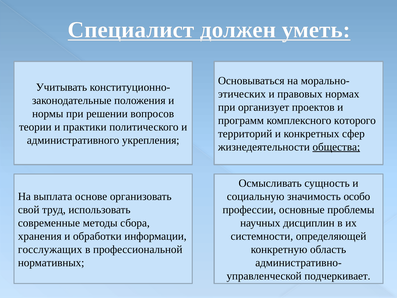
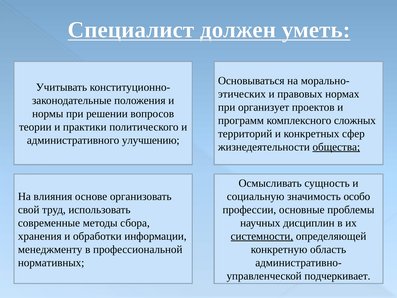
которого: которого -> сложных (355, 120)
укрепления: укрепления -> улучшению (151, 140)
выплата: выплата -> влияния (53, 196)
системности underline: none -> present (262, 236)
госслужащих: госслужащих -> менеджменту (50, 249)
